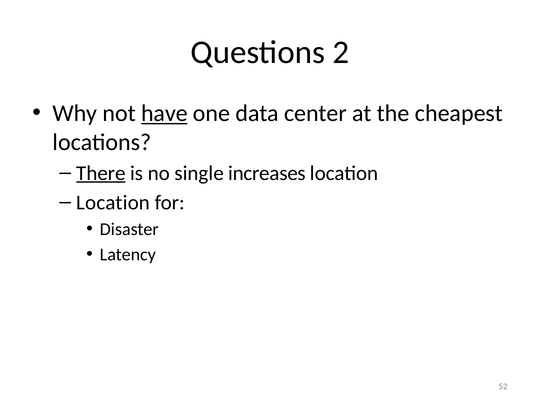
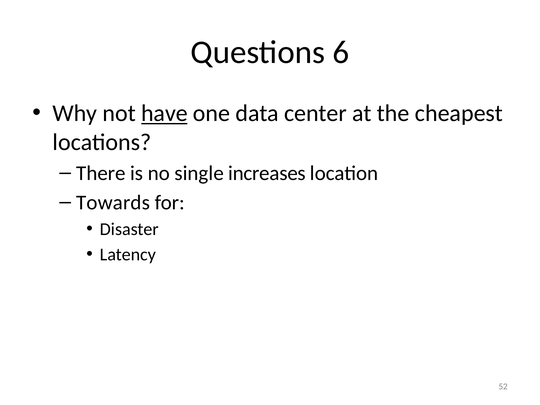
2: 2 -> 6 (341, 52)
There underline: present -> none (101, 173)
Location: Location -> Towards (113, 203)
